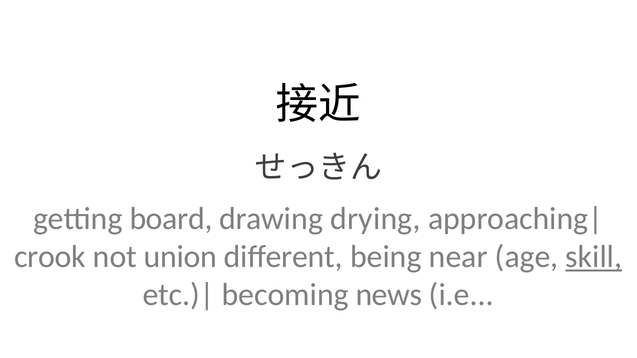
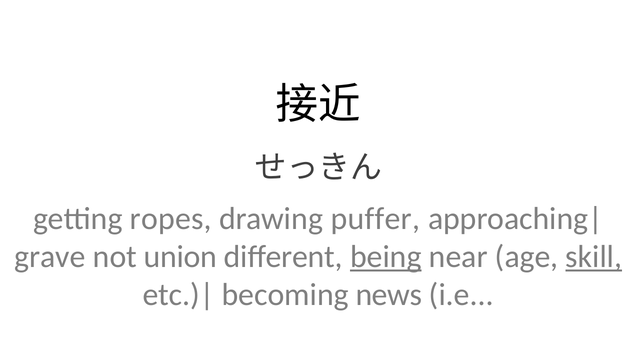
board: board -> ropes (171, 219)
drying: drying -> puffer (375, 219)
crook: crook -> grave (50, 257)
being underline: none -> present (386, 257)
